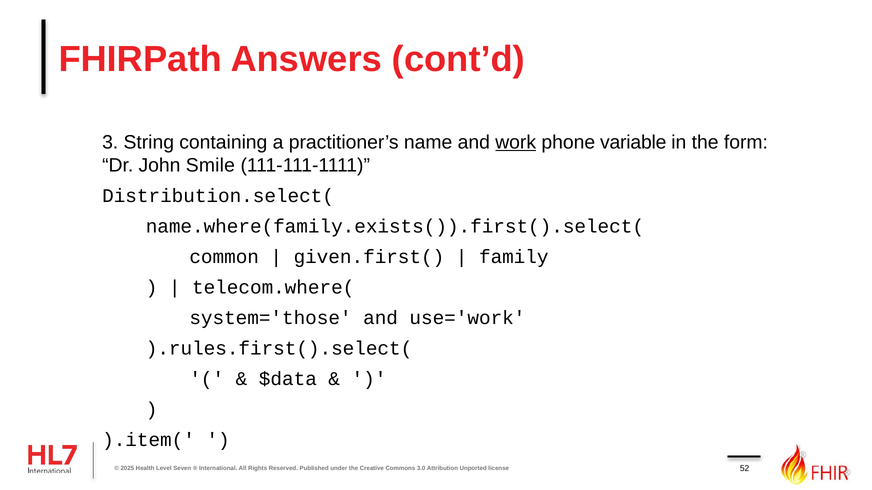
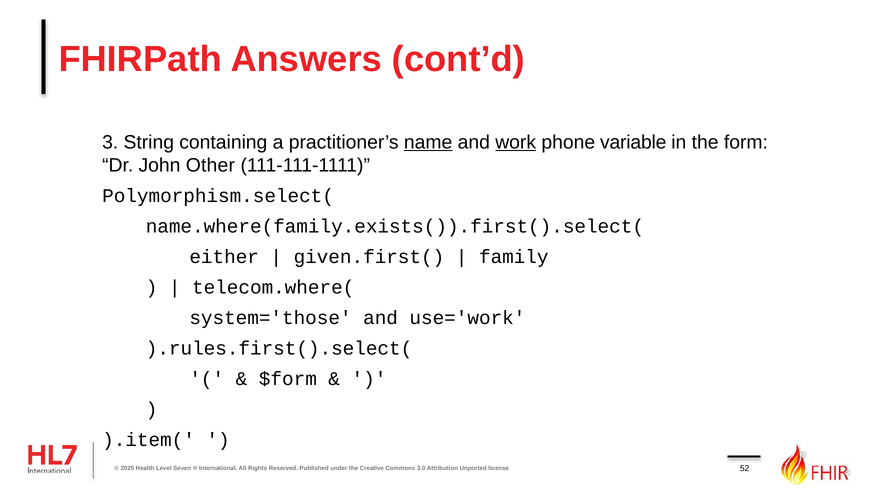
name underline: none -> present (428, 142)
Smile: Smile -> Other (210, 166)
Distribution.select(: Distribution.select( -> Polymorphism.select( (218, 196)
common: common -> either (224, 257)
$data: $data -> $form (288, 379)
